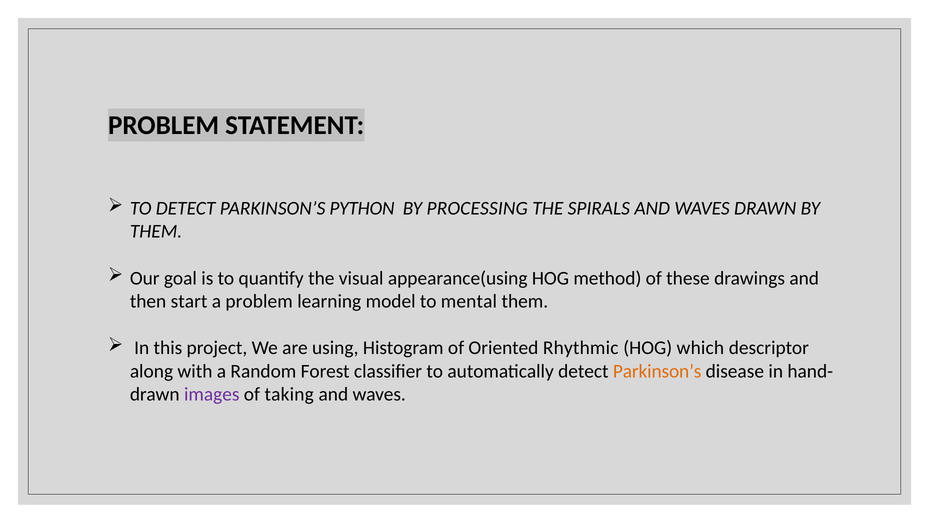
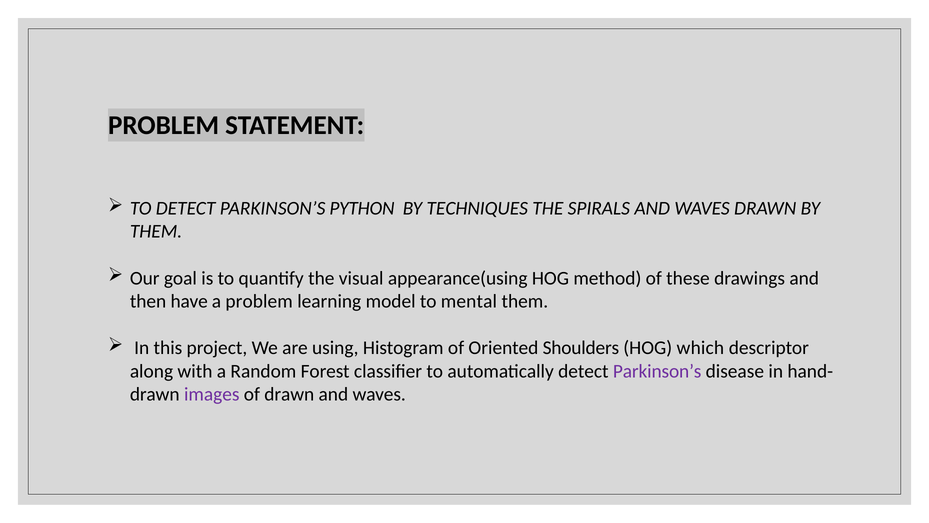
PROCESSING: PROCESSING -> TECHNIQUES (477, 208)
start: start -> have (189, 301)
Rhythmic: Rhythmic -> Shoulders (581, 348)
Parkinson’s colour: orange -> purple (657, 371)
of taking: taking -> drawn (289, 394)
